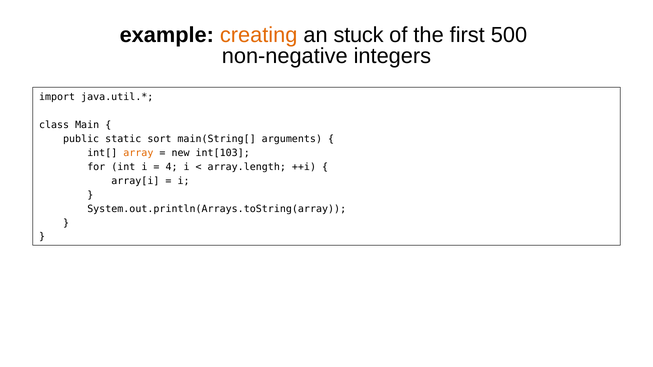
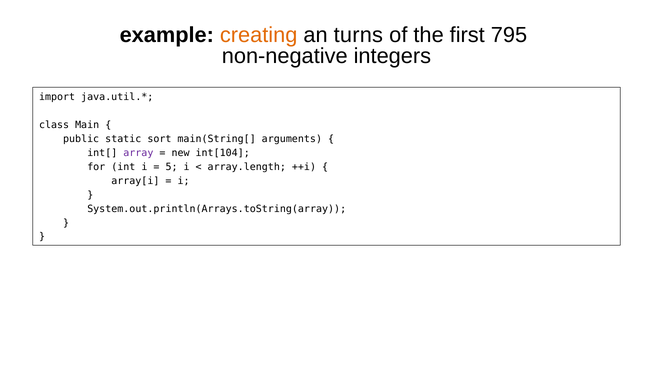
stuck: stuck -> turns (358, 35)
500: 500 -> 795 (509, 35)
array colour: orange -> purple (138, 153)
int[103: int[103 -> int[104 (223, 153)
4: 4 -> 5 (172, 167)
